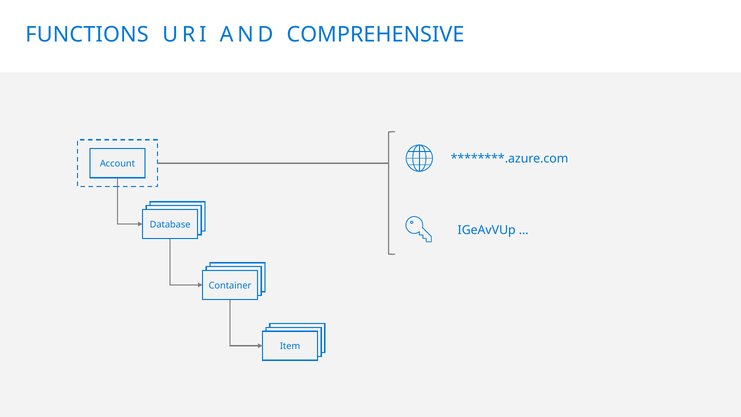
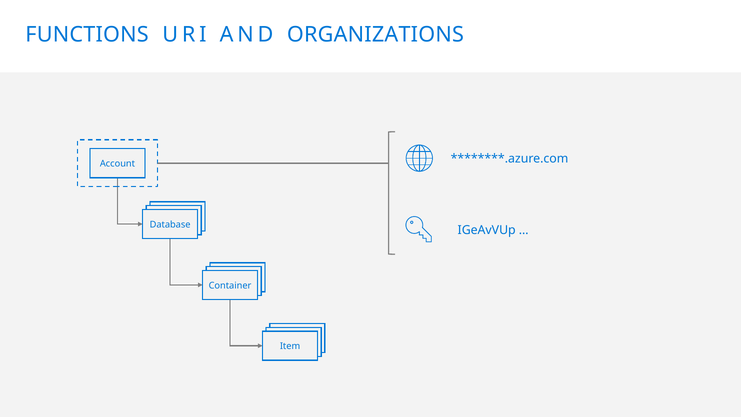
COMPREHENSIVE: COMPREHENSIVE -> ORGANIZATIONS (375, 35)
